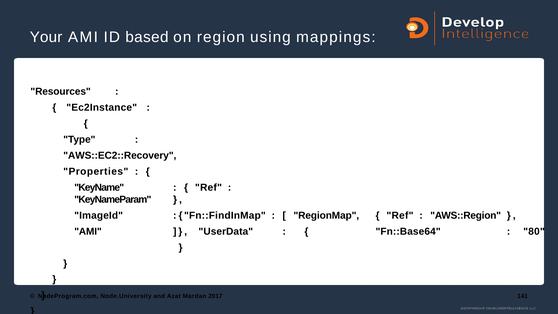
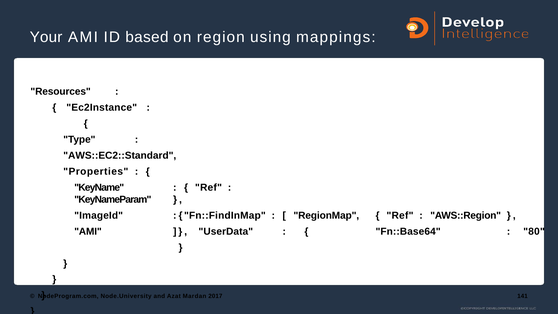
AWS::EC2::Recovery: AWS::EC2::Recovery -> AWS::EC2::Standard (120, 155)
